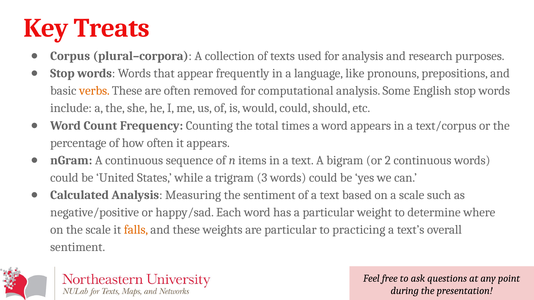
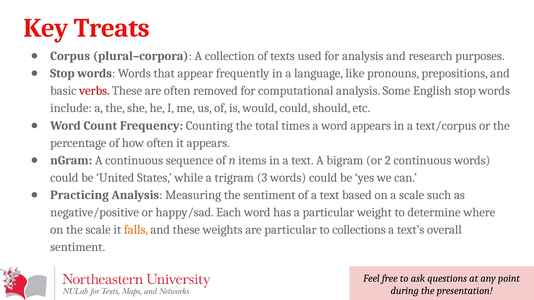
verbs colour: orange -> red (94, 91)
Calculated: Calculated -> Practicing (79, 195)
practicing: practicing -> collections (359, 230)
